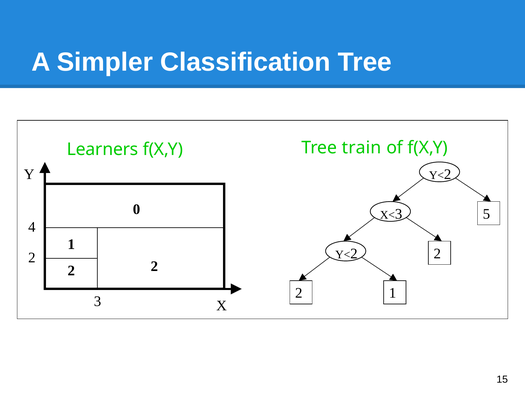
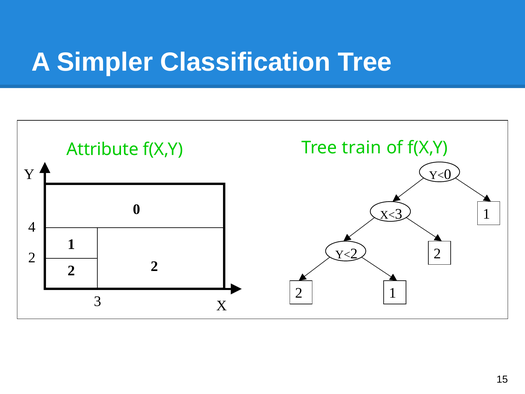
Learners: Learners -> Attribute (103, 149)
2: 2 -> 0 (448, 174)
3 5: 5 -> 1 (486, 214)
